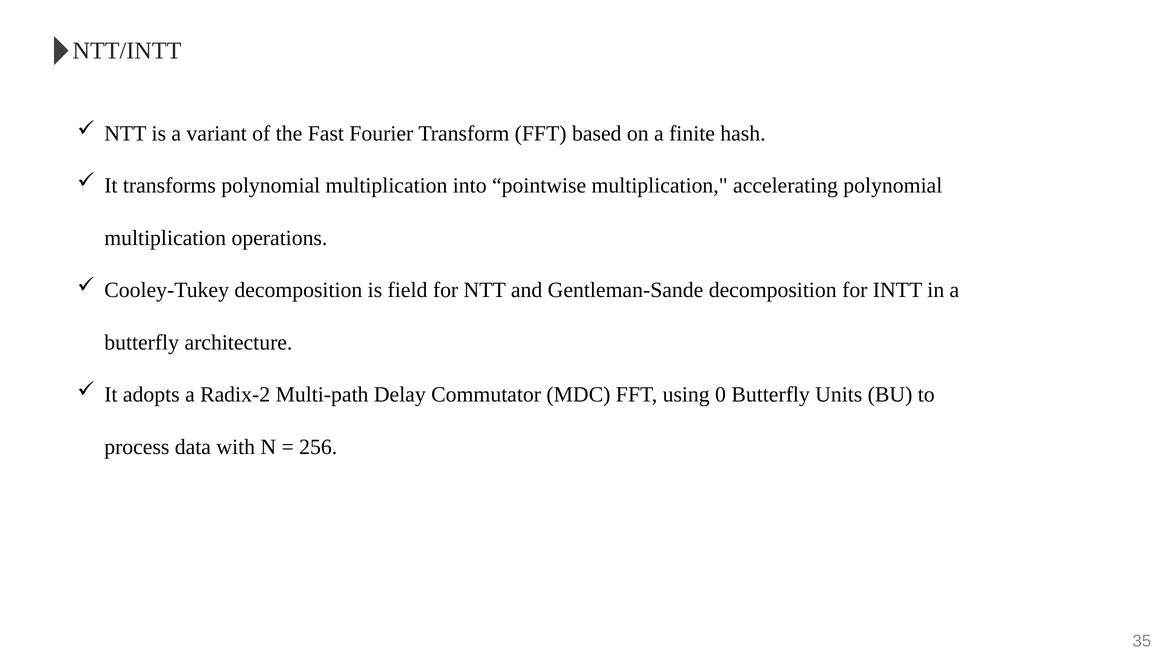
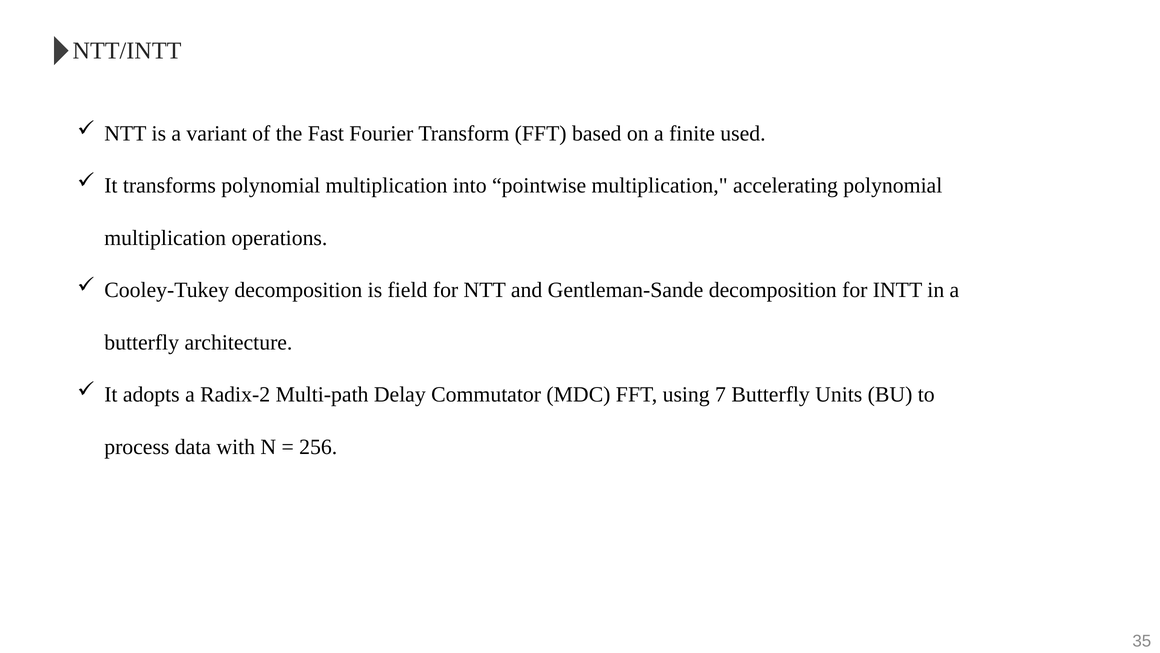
hash: hash -> used (743, 133)
0: 0 -> 7 (721, 394)
